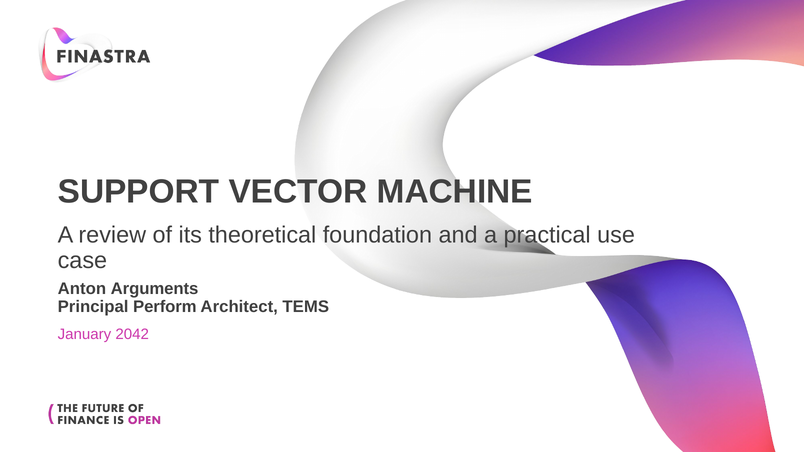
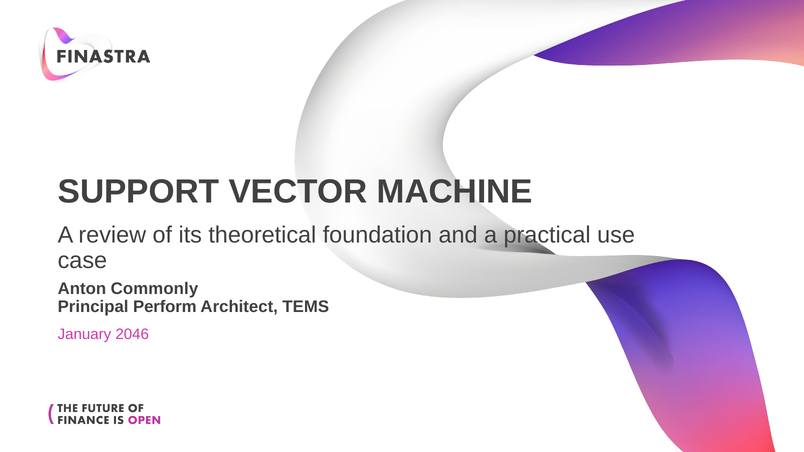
Arguments: Arguments -> Commonly (154, 289)
2042: 2042 -> 2046 (132, 334)
